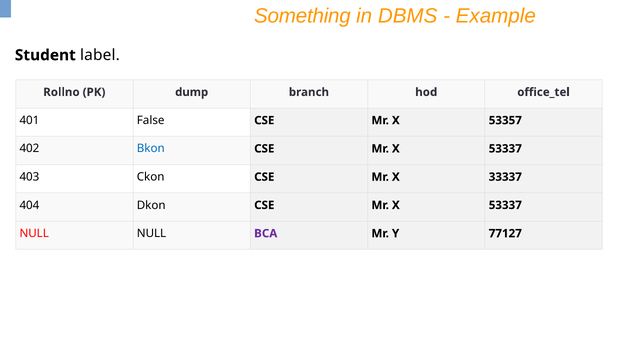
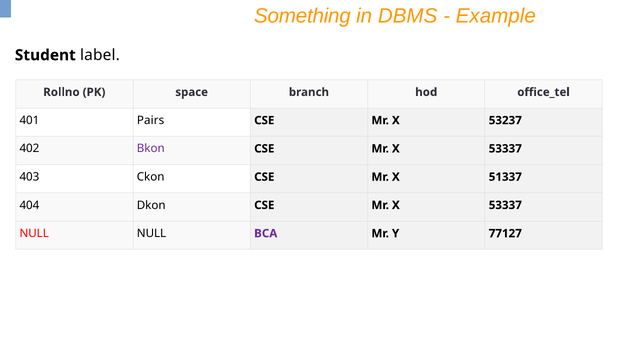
dump: dump -> space (192, 92)
False: False -> Pairs (151, 120)
53357: 53357 -> 53237 (505, 120)
Bkon colour: blue -> purple (151, 149)
33337: 33337 -> 51337 (505, 177)
